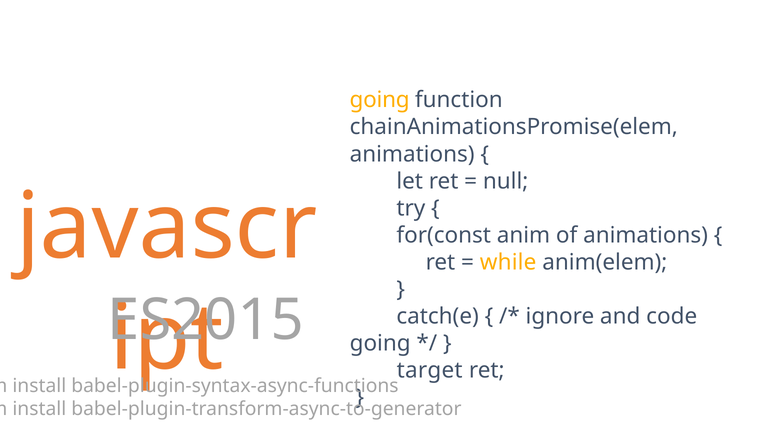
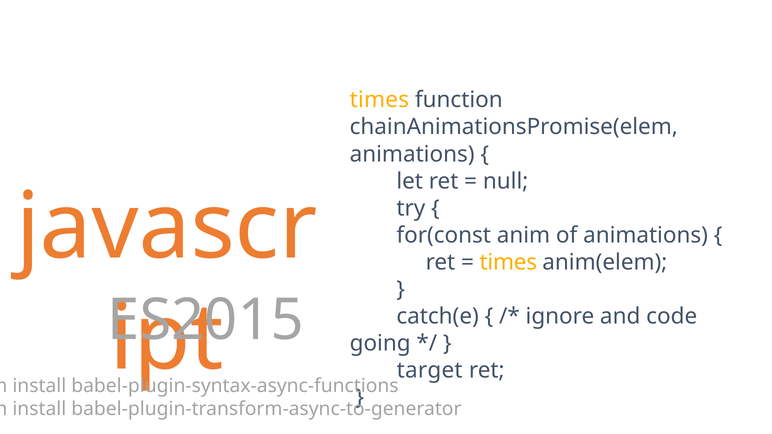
going: going -> times (379, 100)
while: while -> times (508, 262)
